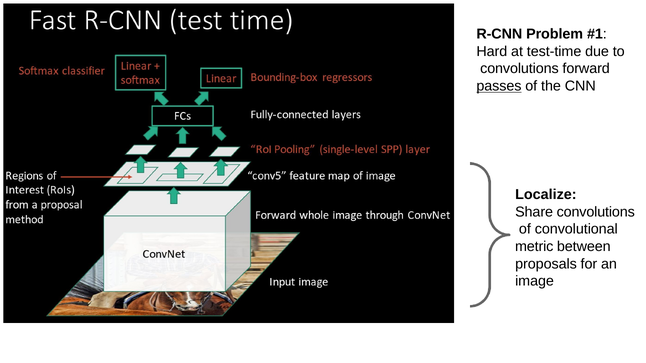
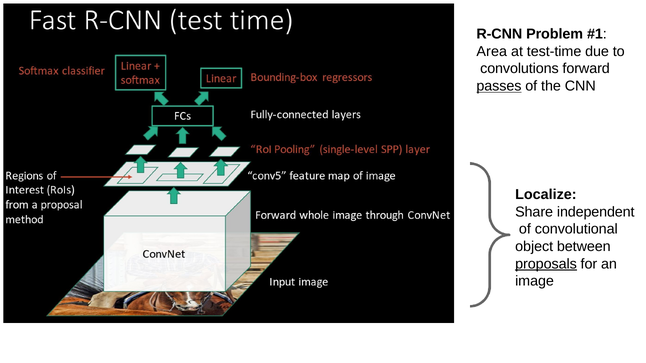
Hard: Hard -> Area (492, 51)
Share convolutions: convolutions -> independent (596, 212)
metric: metric -> object (534, 247)
proposals underline: none -> present (546, 264)
